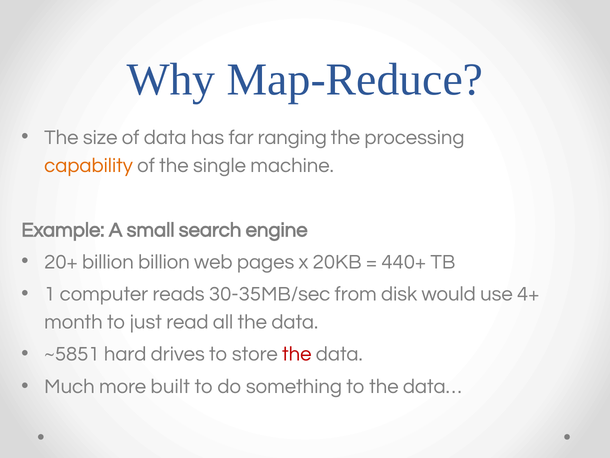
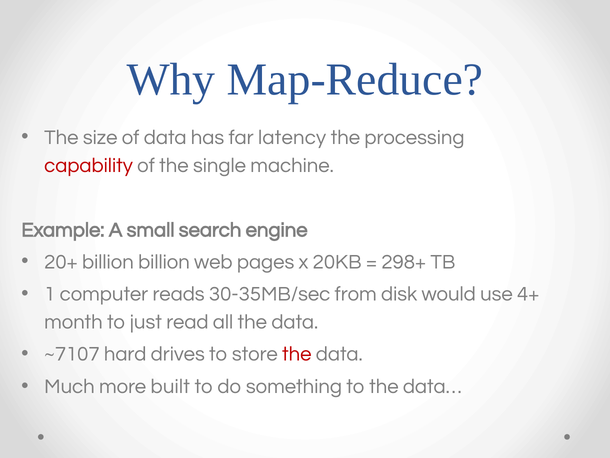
ranging: ranging -> latency (292, 137)
capability colour: orange -> red (89, 165)
440+: 440+ -> 298+ (404, 262)
~5851: ~5851 -> ~7107 (72, 354)
